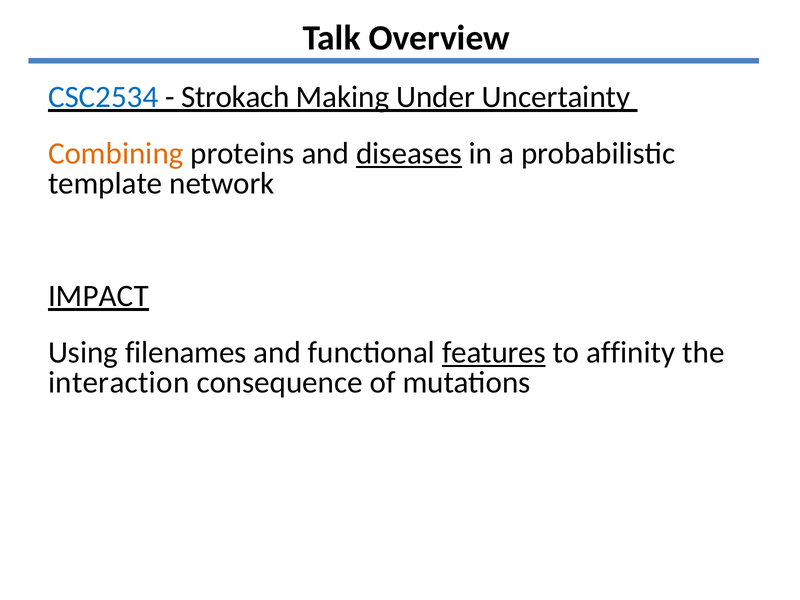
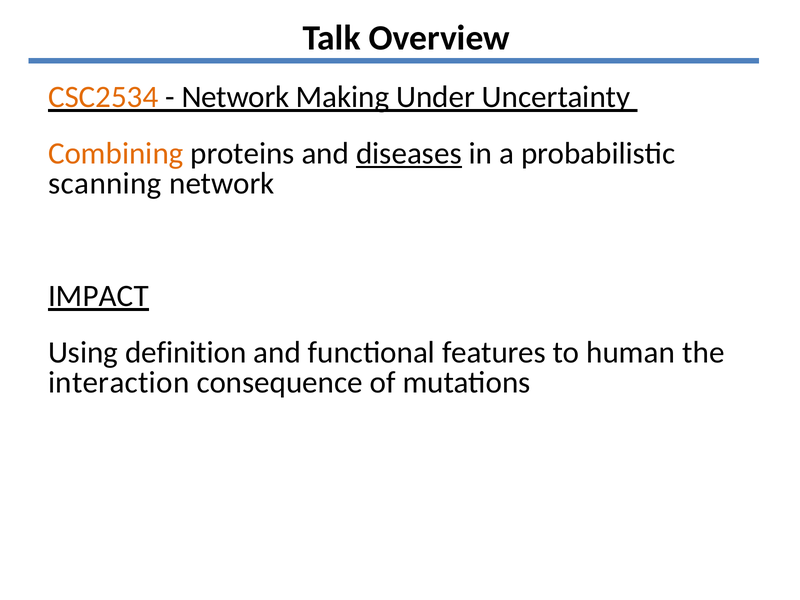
CSC2534 colour: blue -> orange (103, 97)
Strokach: Strokach -> Network (235, 97)
template: template -> scanning (105, 183)
filenames: filenames -> definition (186, 353)
features underline: present -> none (494, 353)
affinity: affinity -> human (631, 353)
